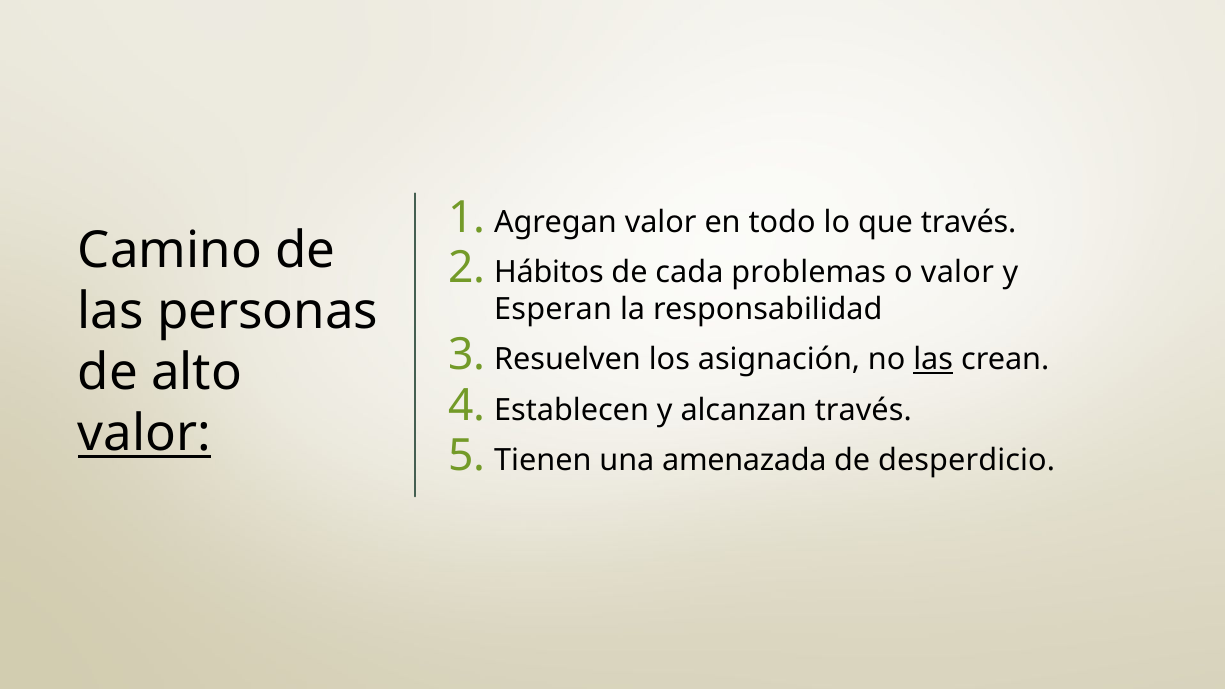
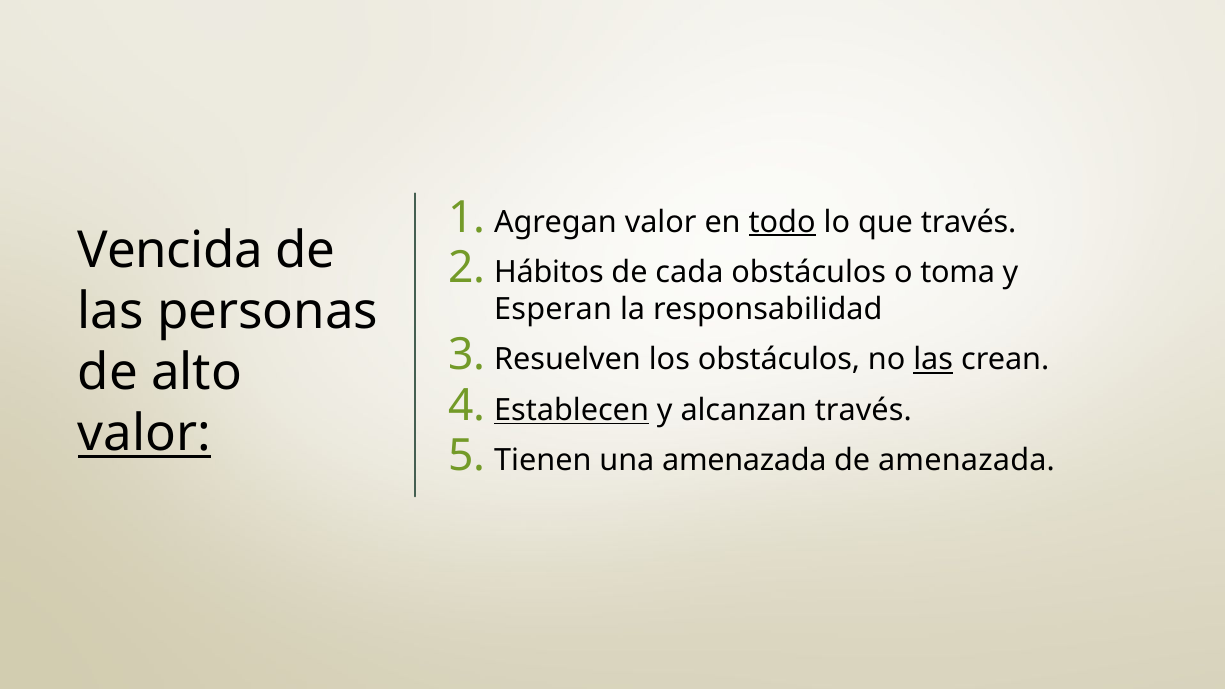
todo underline: none -> present (782, 222)
Camino: Camino -> Vencida (170, 251)
cada problemas: problemas -> obstáculos (809, 273)
o valor: valor -> toma (958, 273)
los asignación: asignación -> obstáculos (779, 360)
Establecen underline: none -> present (572, 410)
de desperdicio: desperdicio -> amenazada (967, 461)
